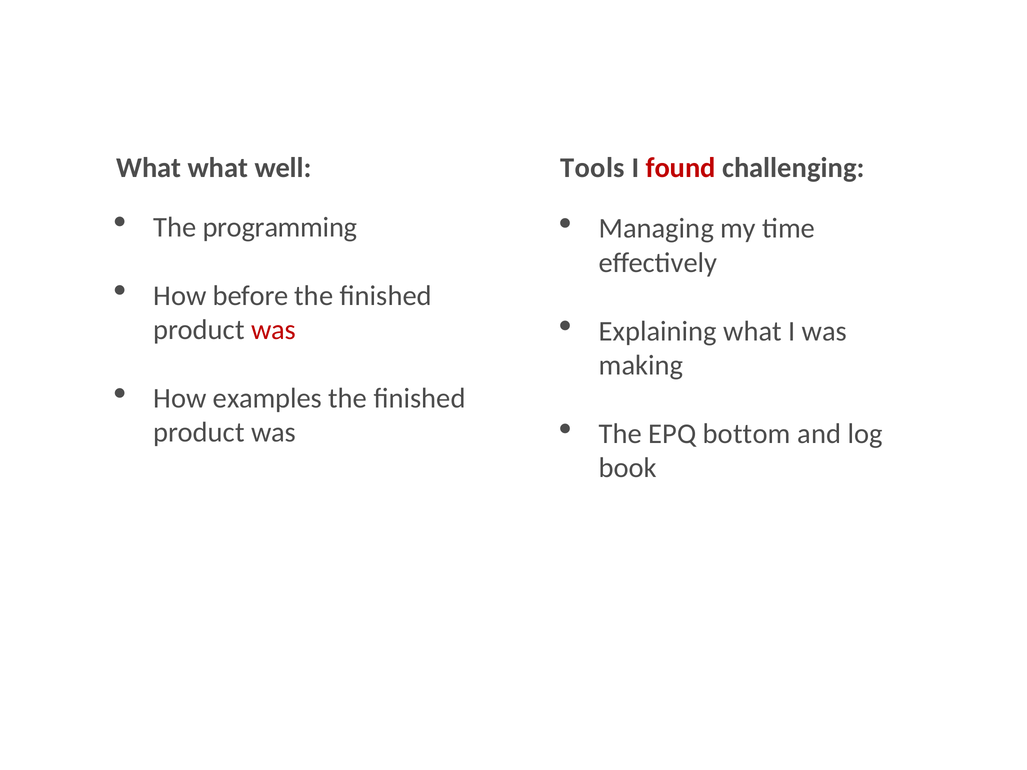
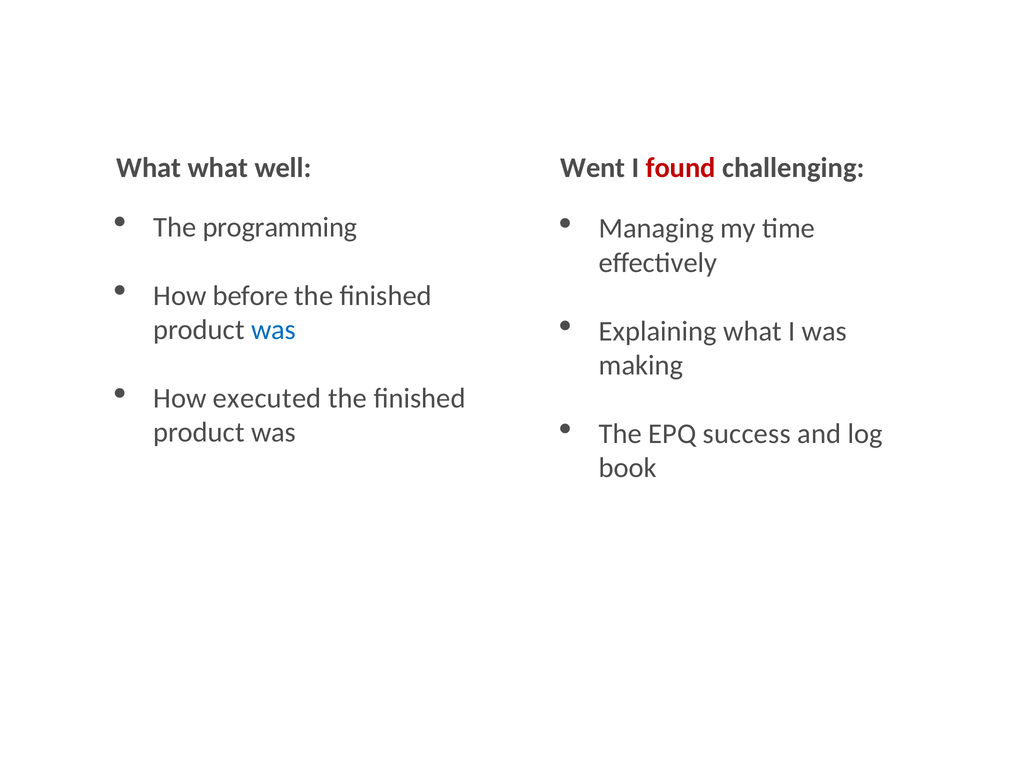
Tools: Tools -> Went (593, 168)
was colour: red -> blue (274, 330)
examples: examples -> executed (267, 398)
bottom: bottom -> success (747, 434)
